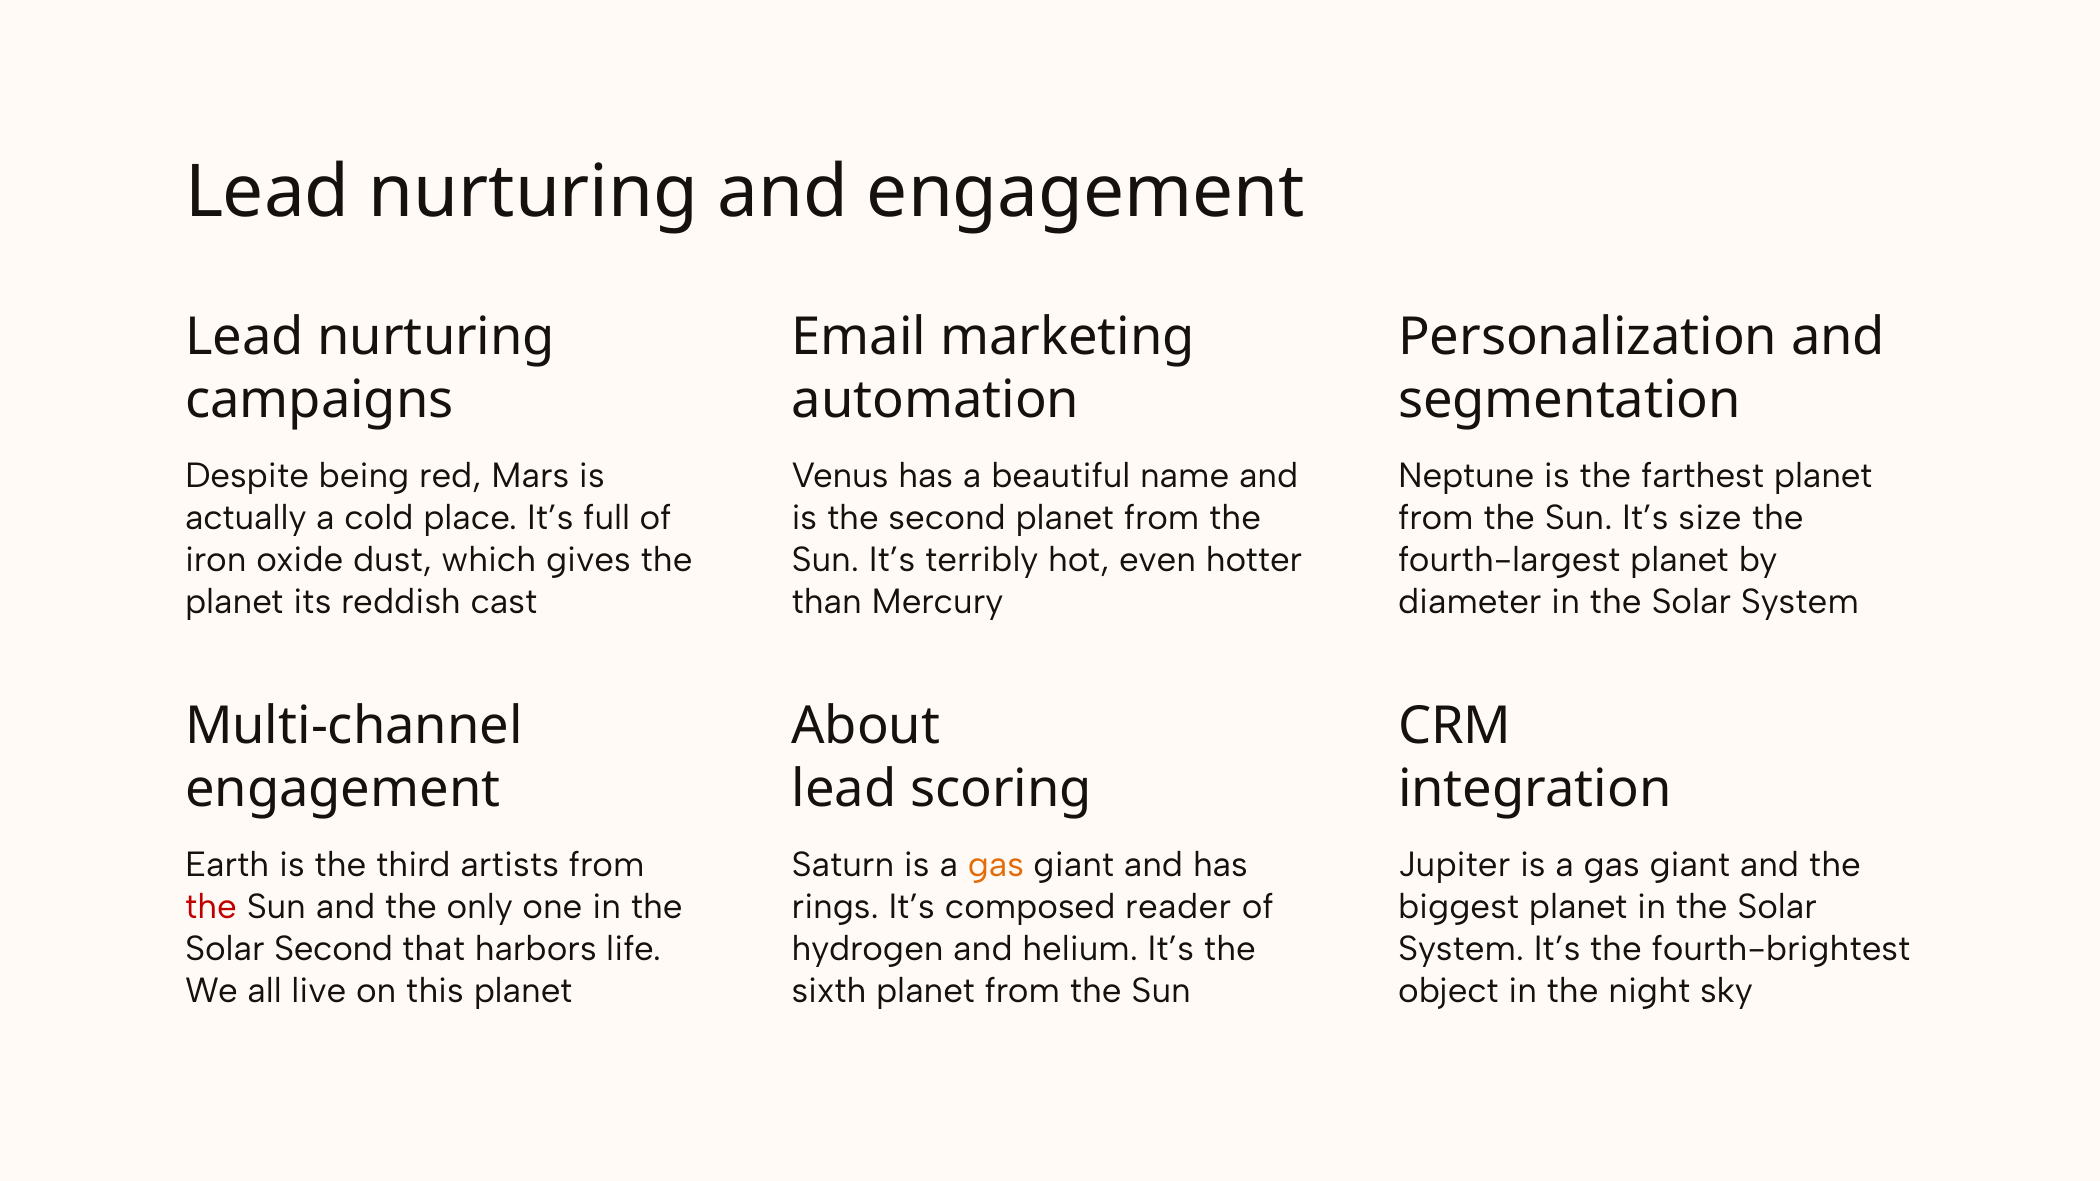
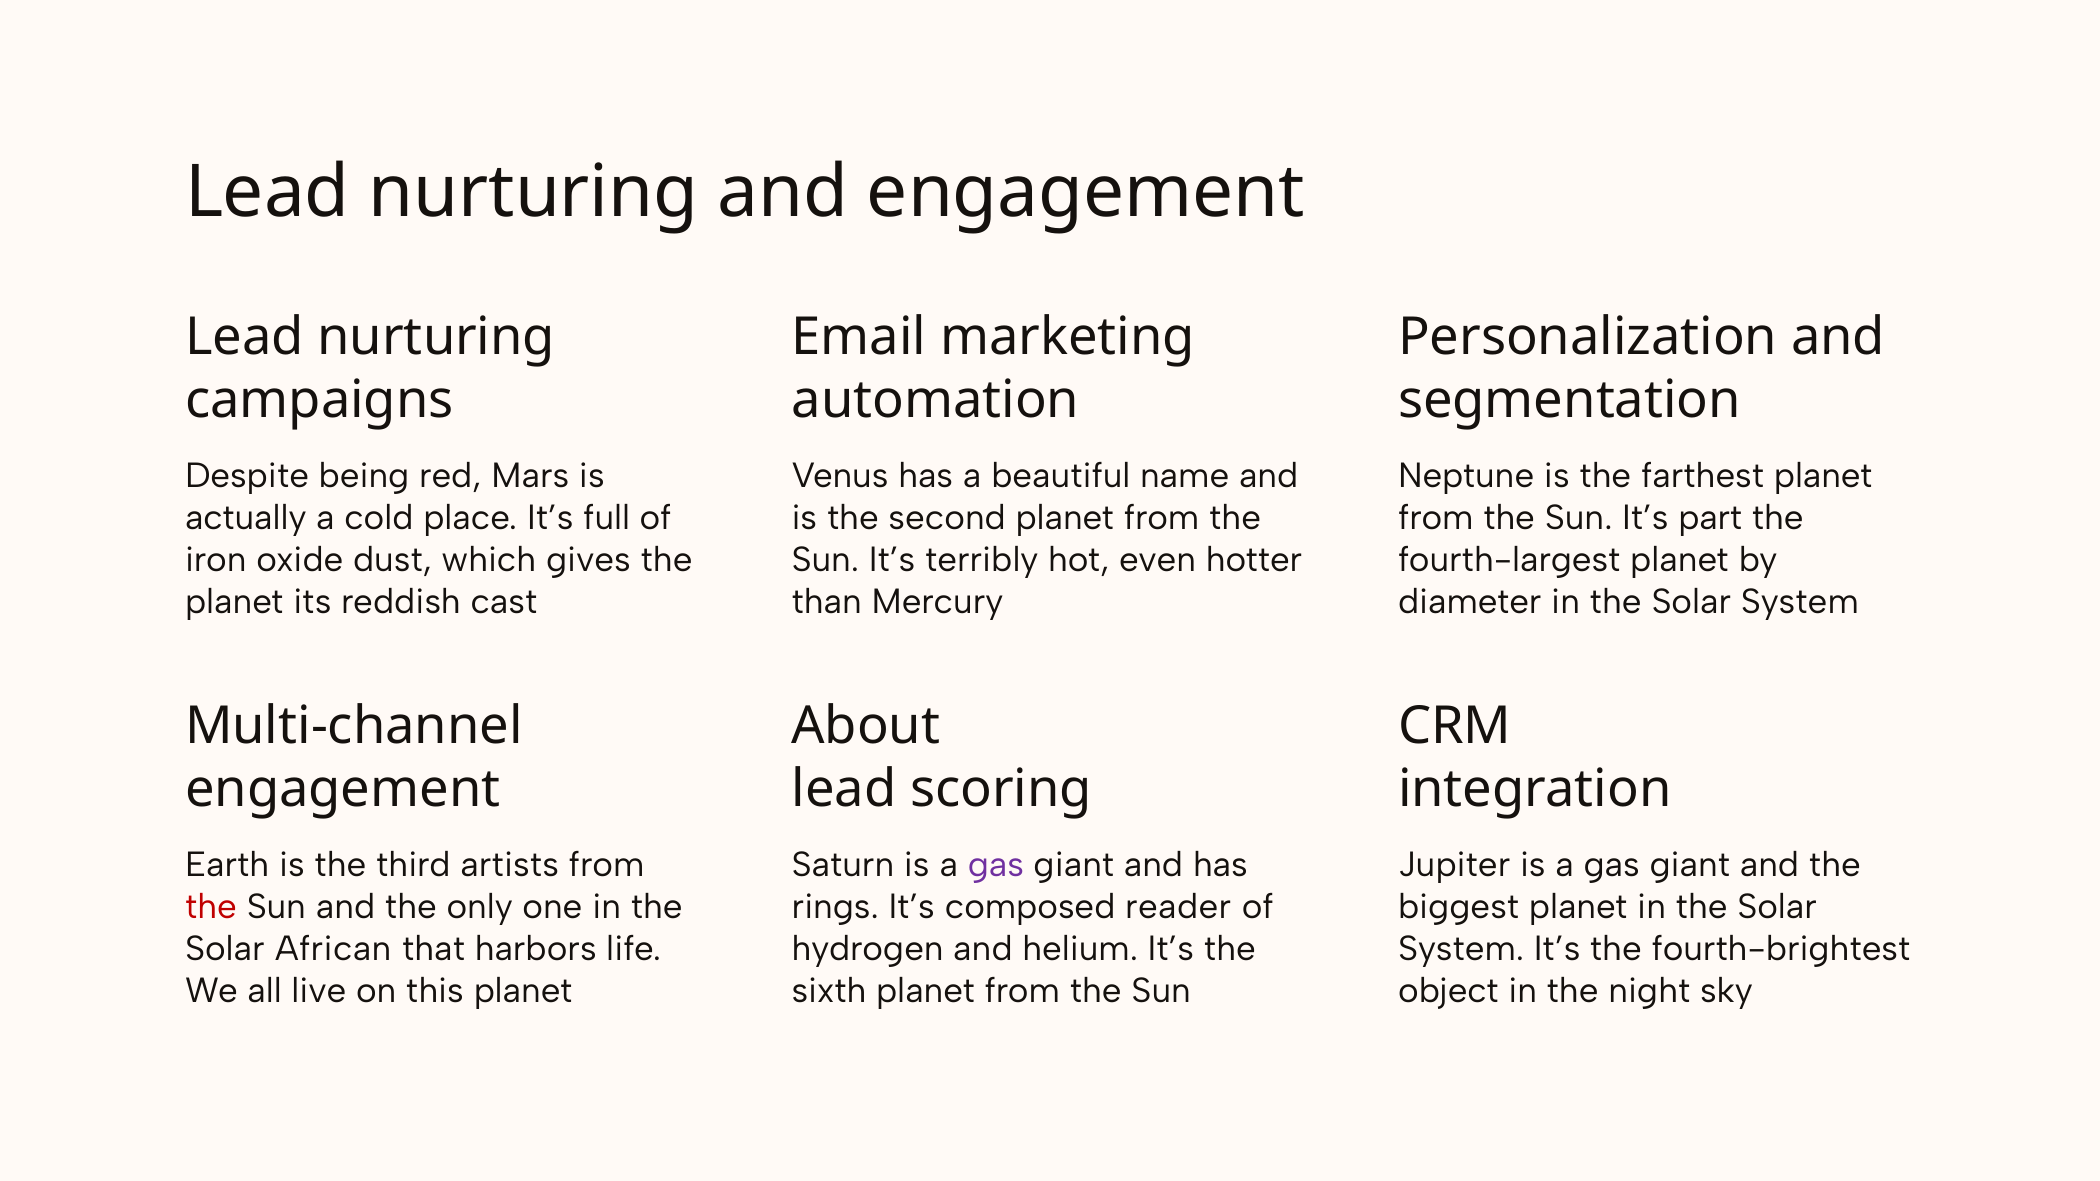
size: size -> part (1710, 518)
gas colour: orange -> purple (996, 865)
Solar Second: Second -> African (333, 949)
